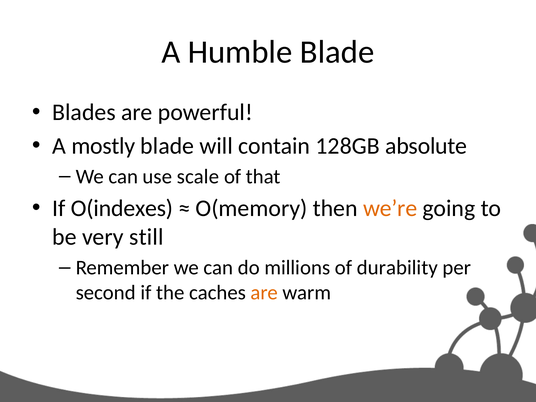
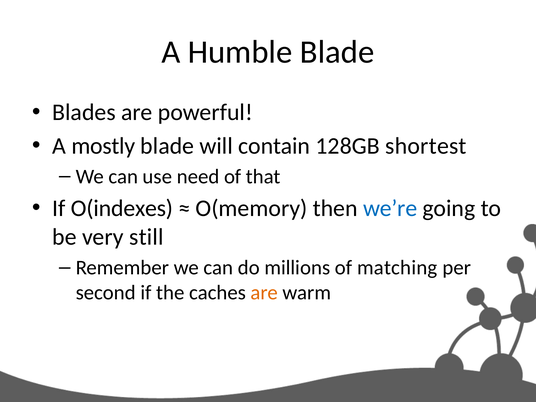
absolute: absolute -> shortest (426, 146)
scale: scale -> need (198, 177)
we’re colour: orange -> blue (390, 208)
durability: durability -> matching (397, 268)
